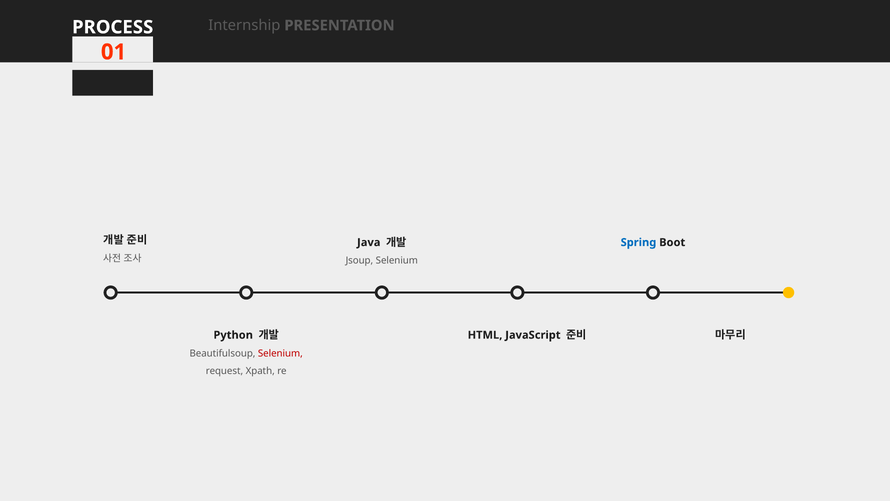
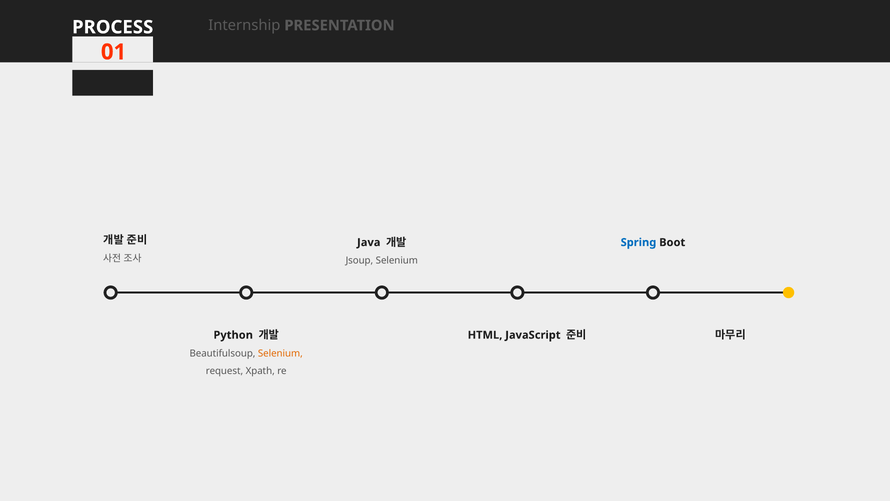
Selenium colour: red -> orange (280, 353)
